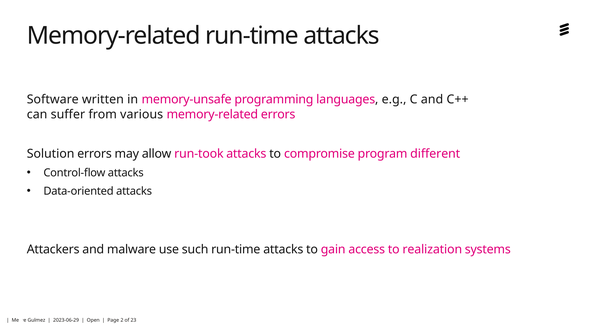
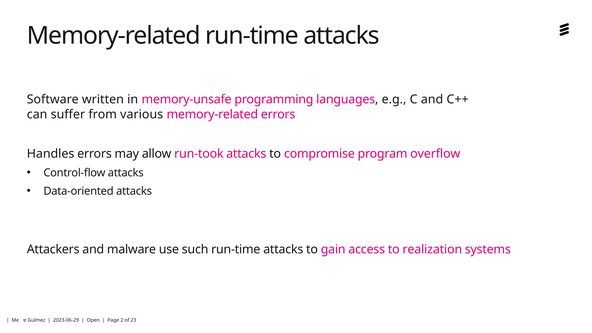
Solution: Solution -> Handles (51, 154)
different: different -> overflow (435, 154)
